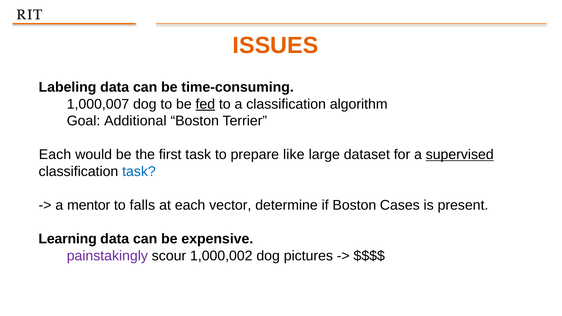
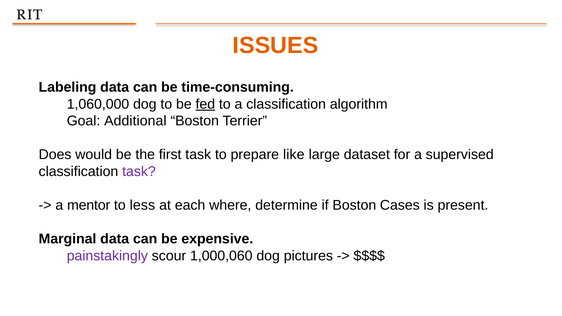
1,000,007: 1,000,007 -> 1,060,000 (98, 104)
Each: Each -> Does (55, 155)
supervised underline: present -> none (460, 155)
task colour: blue -> purple (139, 172)
falls: falls -> less (142, 205)
vector: vector -> where (230, 205)
Learning: Learning -> Marginal (68, 239)
1,000,002: 1,000,002 -> 1,000,060 (221, 256)
